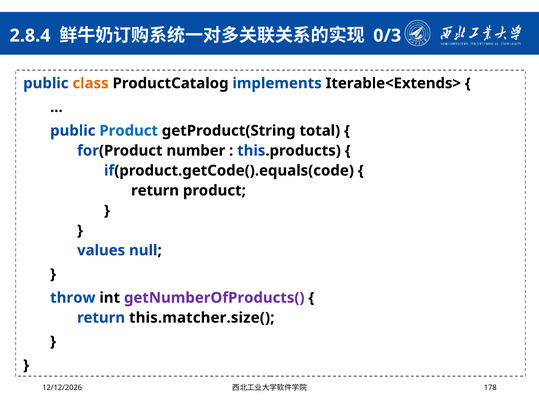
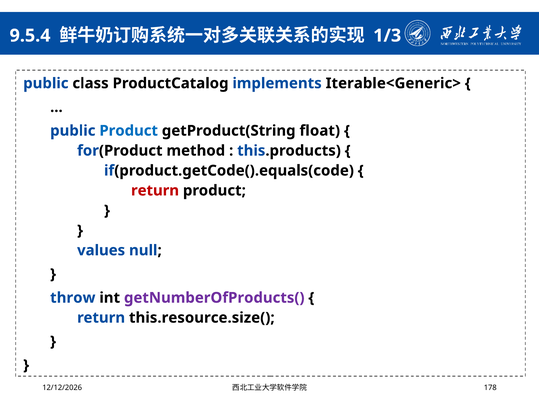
2.8.4: 2.8.4 -> 9.5.4 (30, 36)
0/3: 0/3 -> 1/3 (387, 36)
class colour: orange -> black (91, 83)
Iterable<Extends>: Iterable<Extends> -> Iterable<Generic> (393, 83)
total: total -> float (320, 130)
number: number -> method (196, 150)
return colour: black -> red (155, 190)
this.matcher.size(: this.matcher.size( -> this.resource.size( (202, 317)
